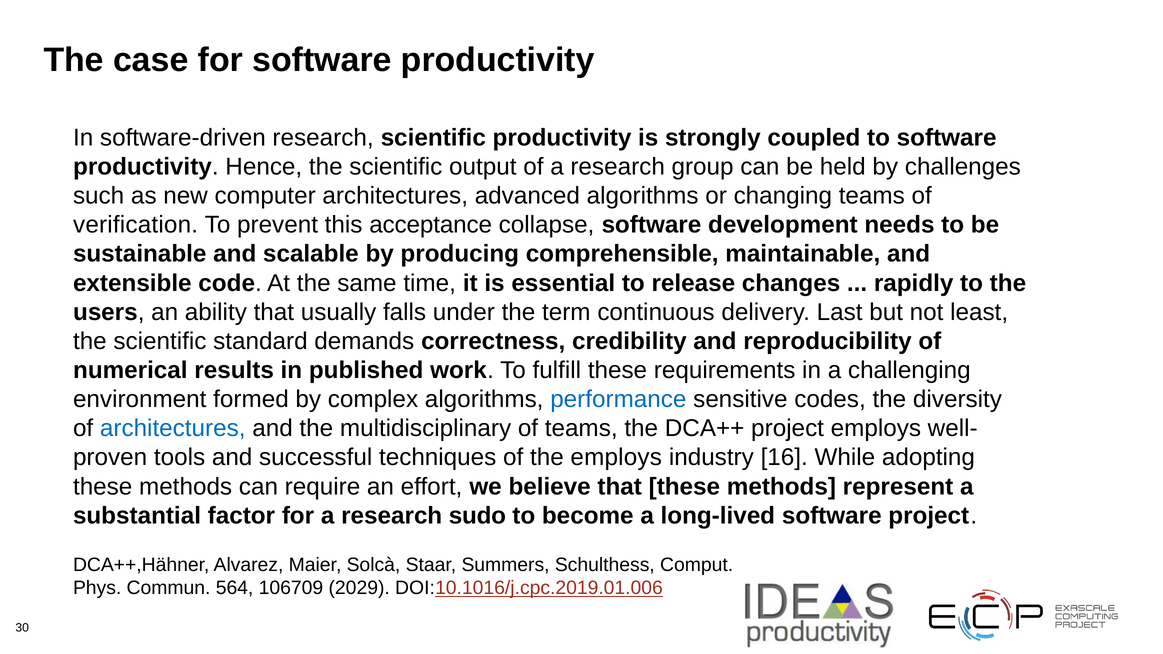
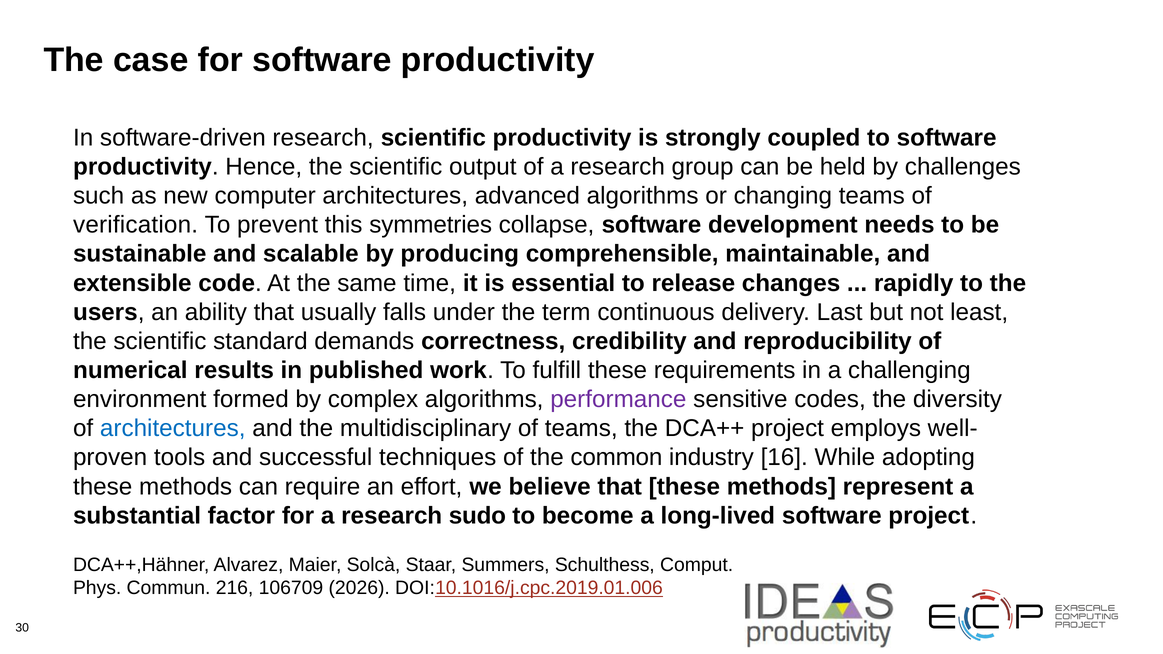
acceptance: acceptance -> symmetries (431, 225)
performance colour: blue -> purple (618, 400)
the employs: employs -> common (616, 458)
564: 564 -> 216 (235, 588)
2029: 2029 -> 2026 (359, 588)
